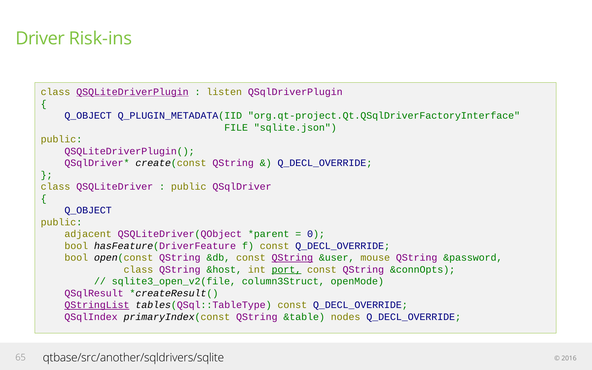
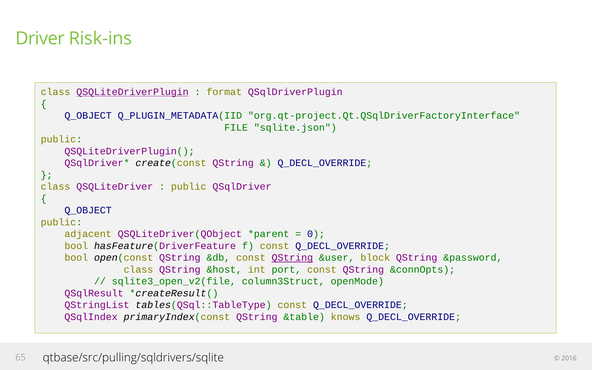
listen: listen -> format (224, 92)
mouse: mouse -> block (375, 258)
port underline: present -> none (286, 270)
QStringList underline: present -> none (97, 305)
nodes: nodes -> knows (346, 317)
qtbase/src/another/sqldrivers/sqlite: qtbase/src/another/sqldrivers/sqlite -> qtbase/src/pulling/sqldrivers/sqlite (133, 358)
